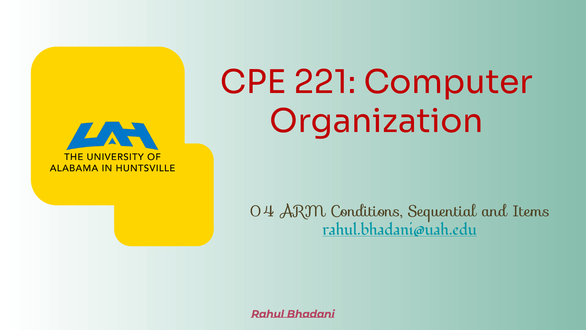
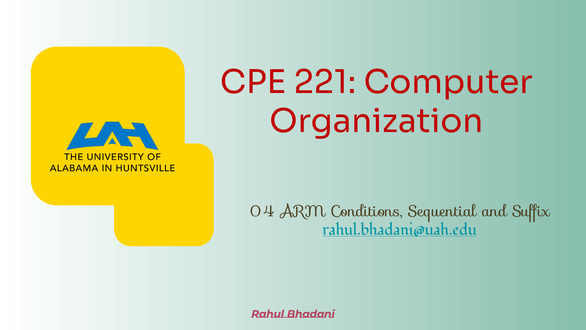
Items: Items -> Suffix (531, 211)
